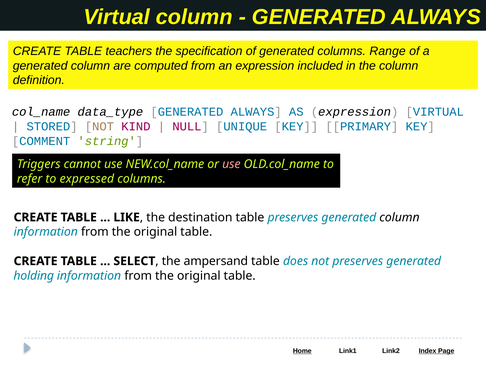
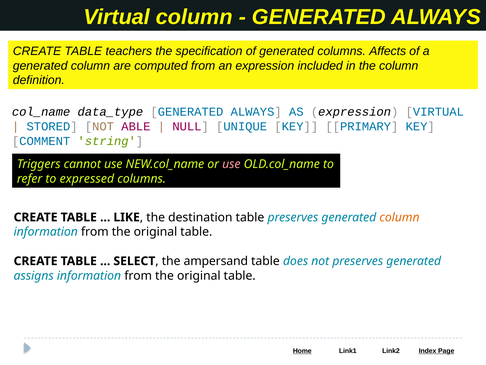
Range: Range -> Affects (388, 51)
KIND: KIND -> ABLE (136, 126)
column colour: black -> orange (399, 217)
holding: holding -> assigns (34, 275)
